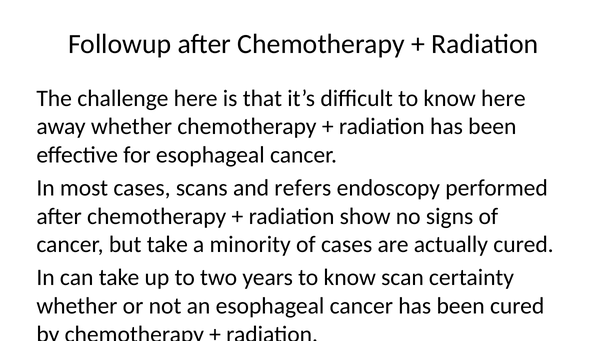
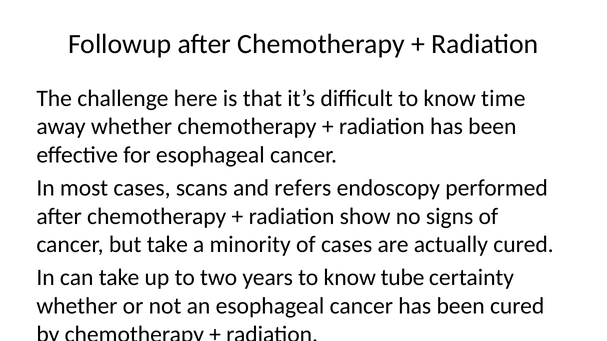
know here: here -> time (503, 99)
scan: scan -> tube (403, 278)
